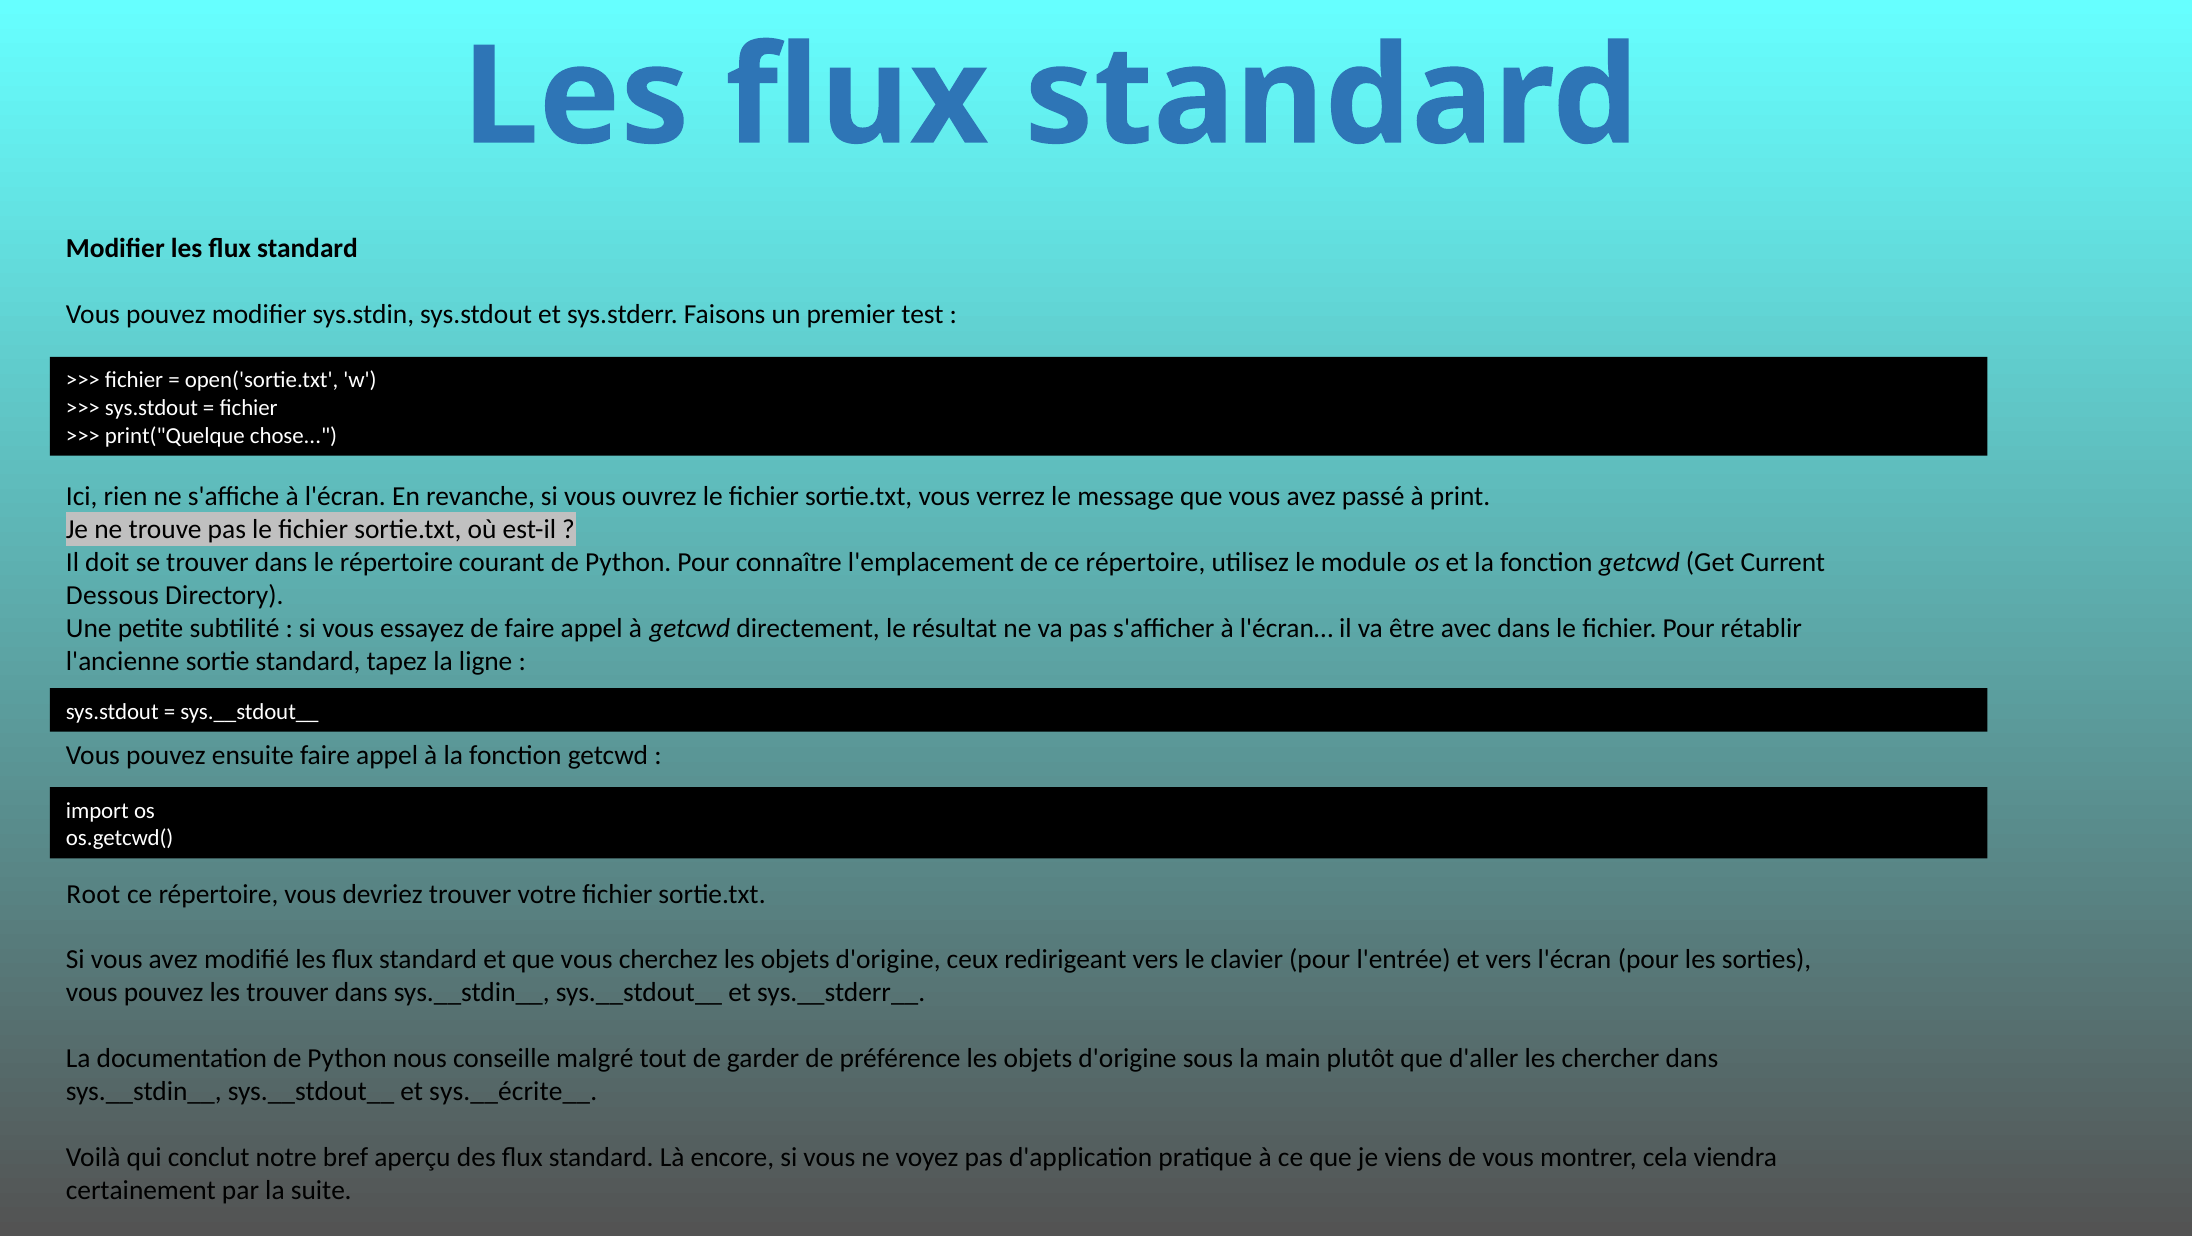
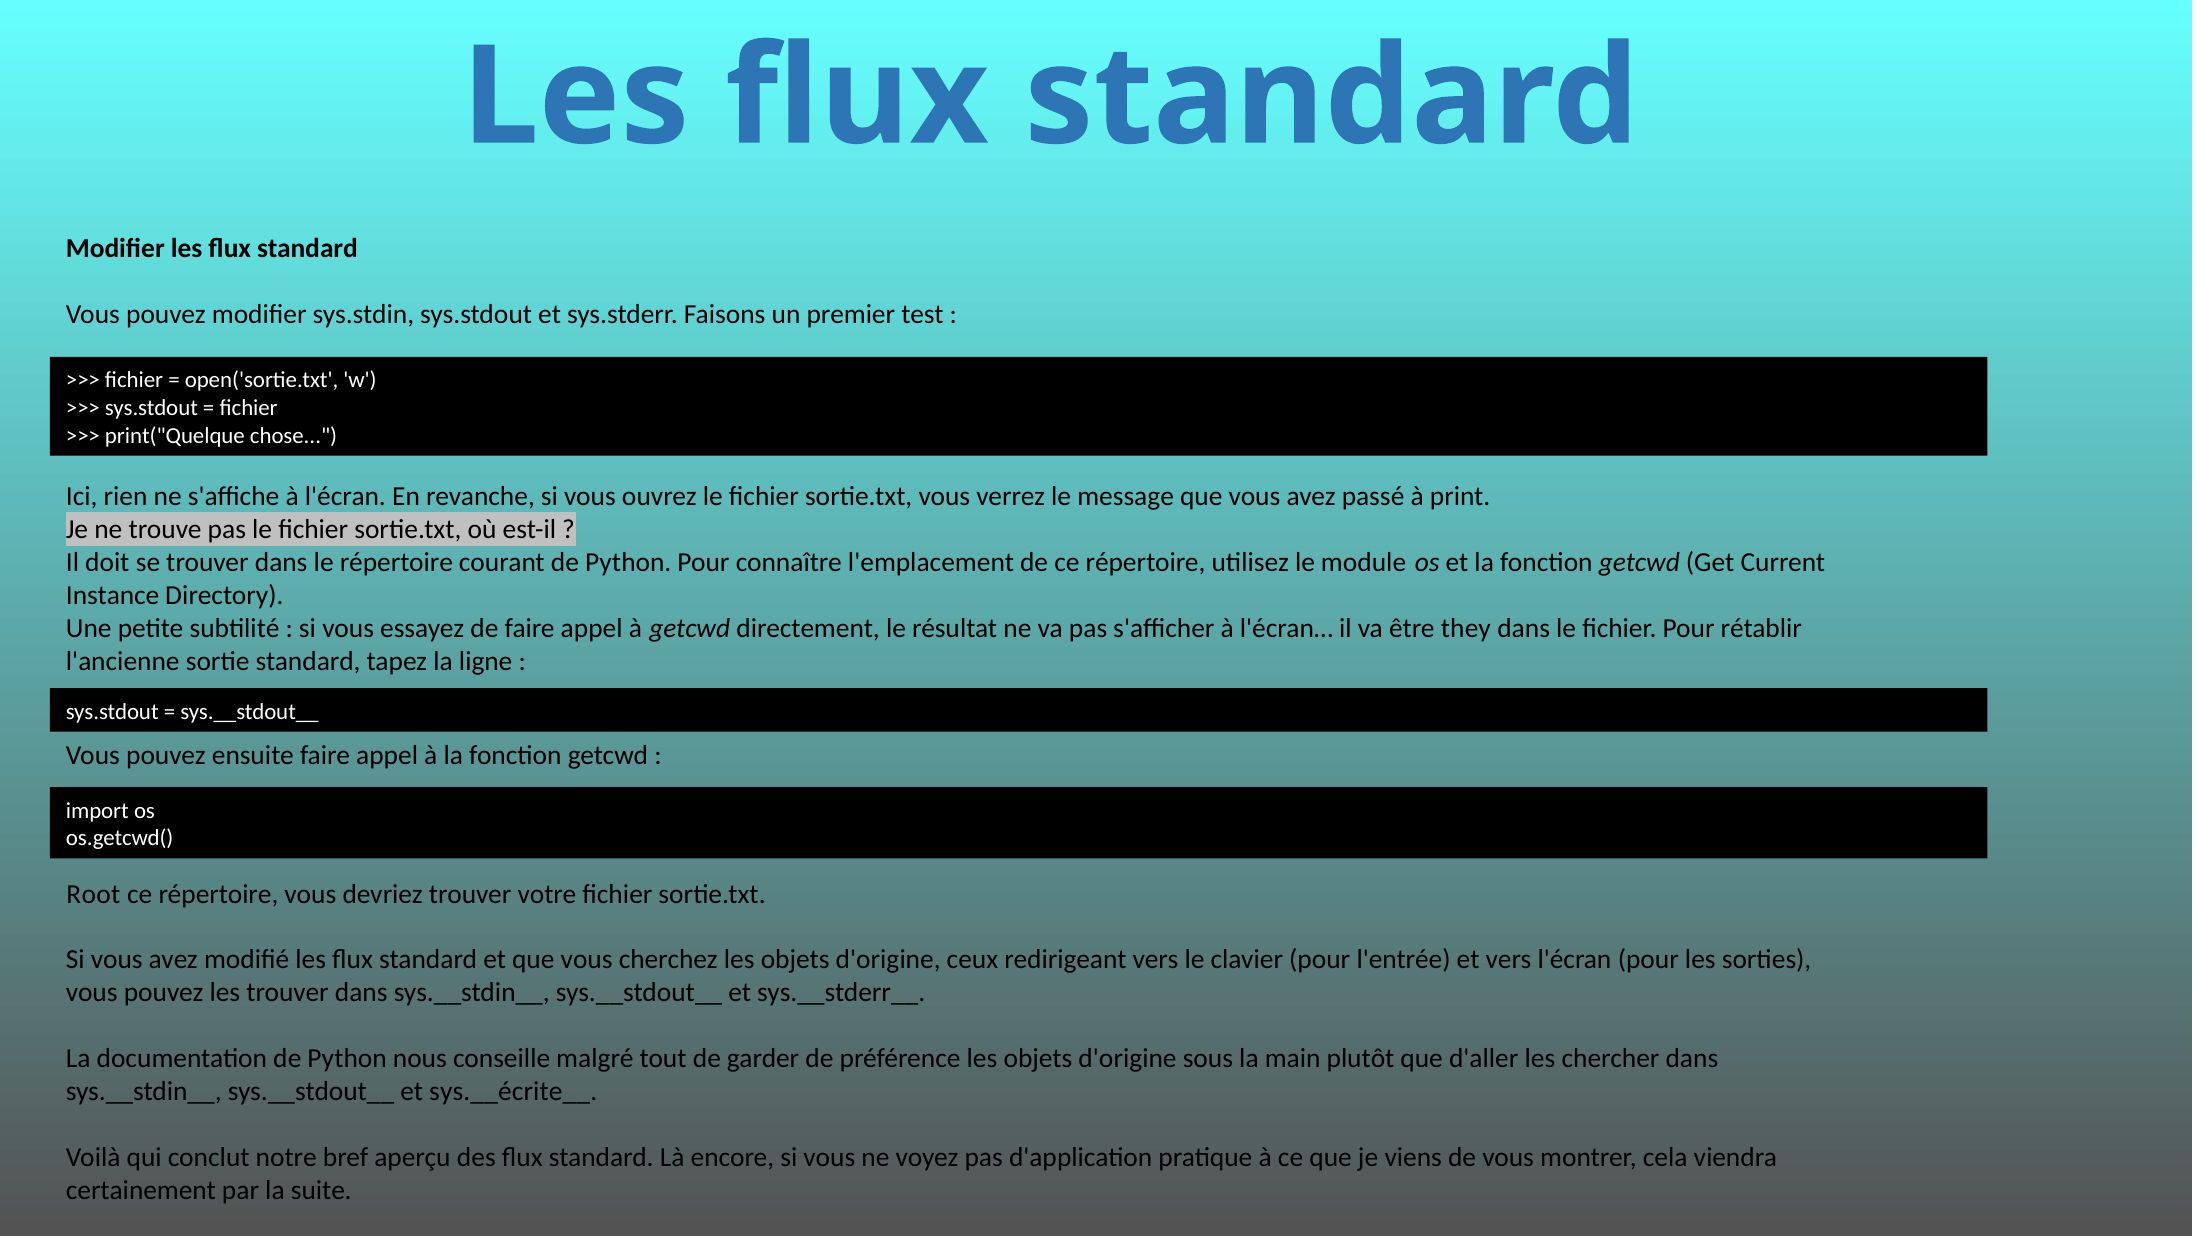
Dessous: Dessous -> Instance (113, 595)
avec: avec -> they (1466, 628)
